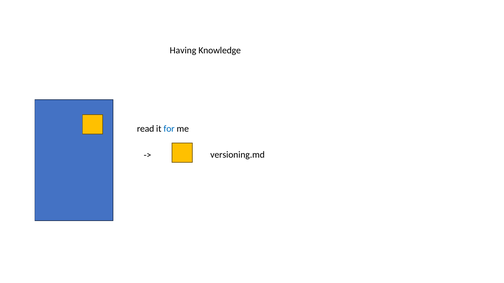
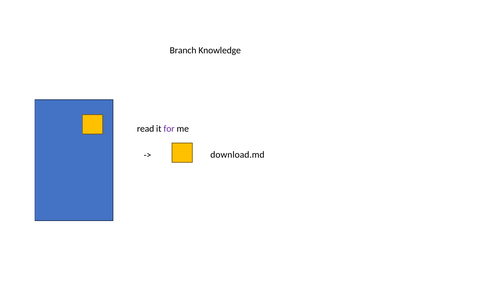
Having: Having -> Branch (183, 50)
for colour: blue -> purple (169, 129)
versioning.md: versioning.md -> download.md (237, 155)
